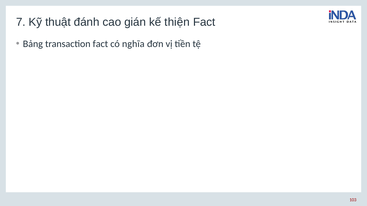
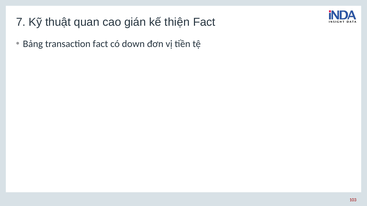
đánh: đánh -> quan (87, 22)
nghĩa: nghĩa -> down (133, 44)
